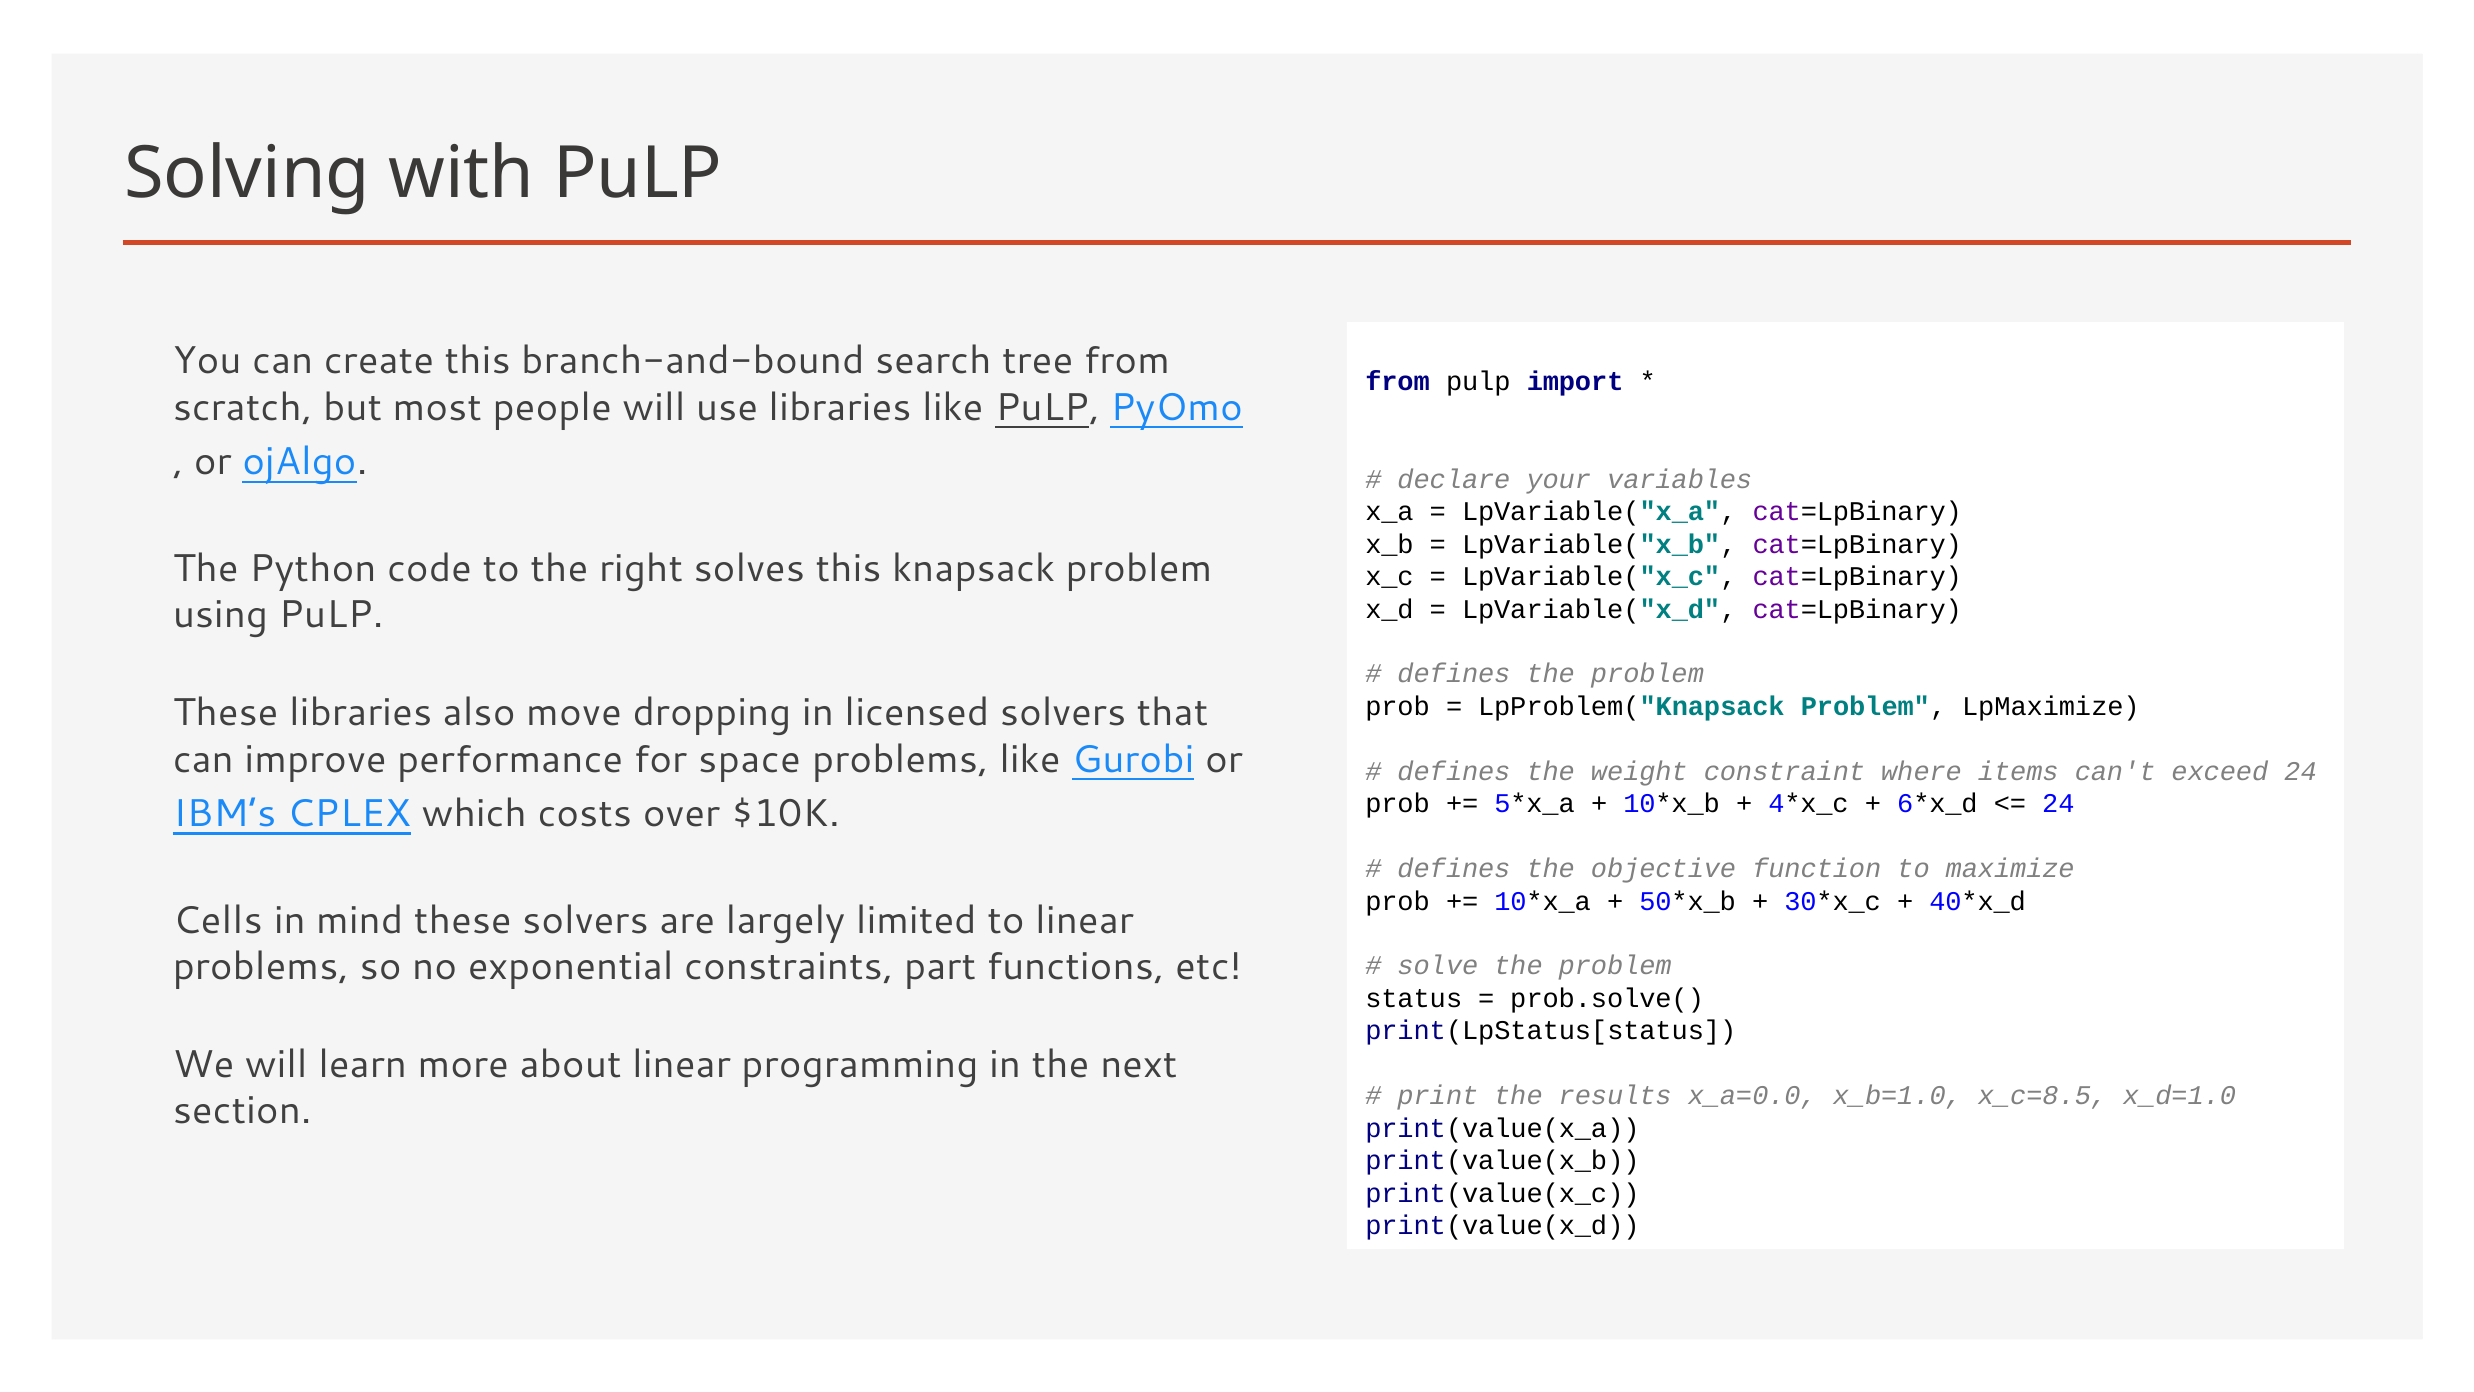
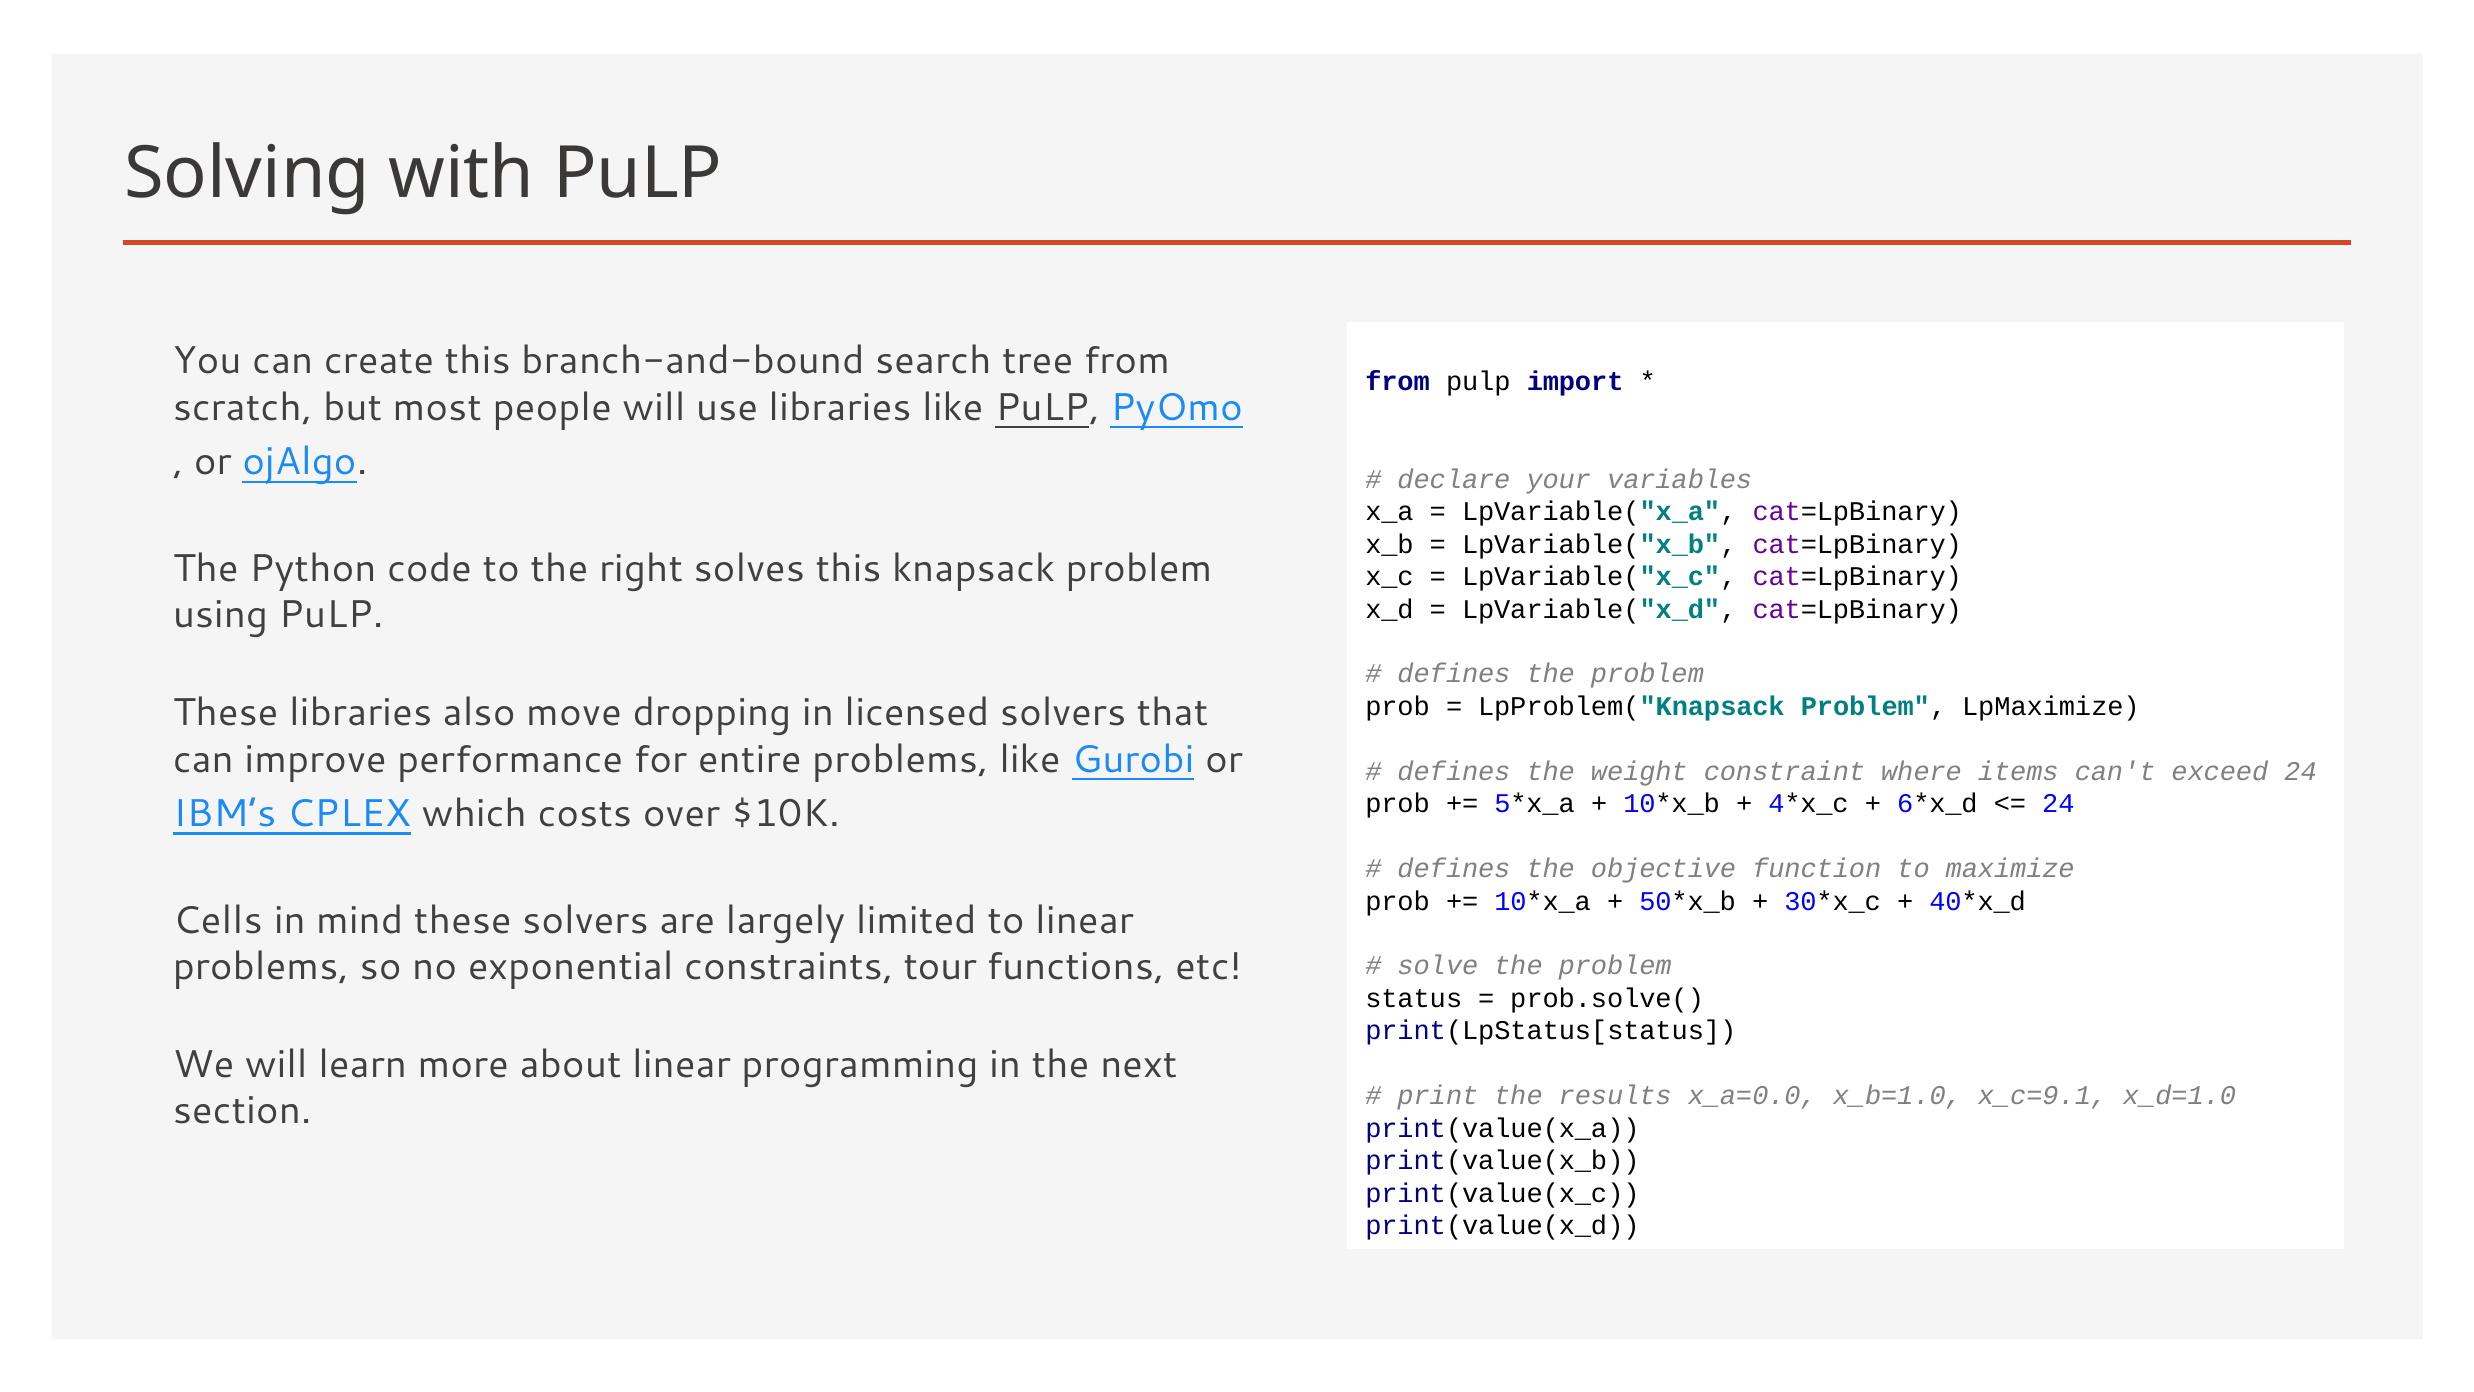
space: space -> entire (750, 759)
part: part -> tour (940, 966)
x_c=8.5: x_c=8.5 -> x_c=9.1 (2042, 1095)
